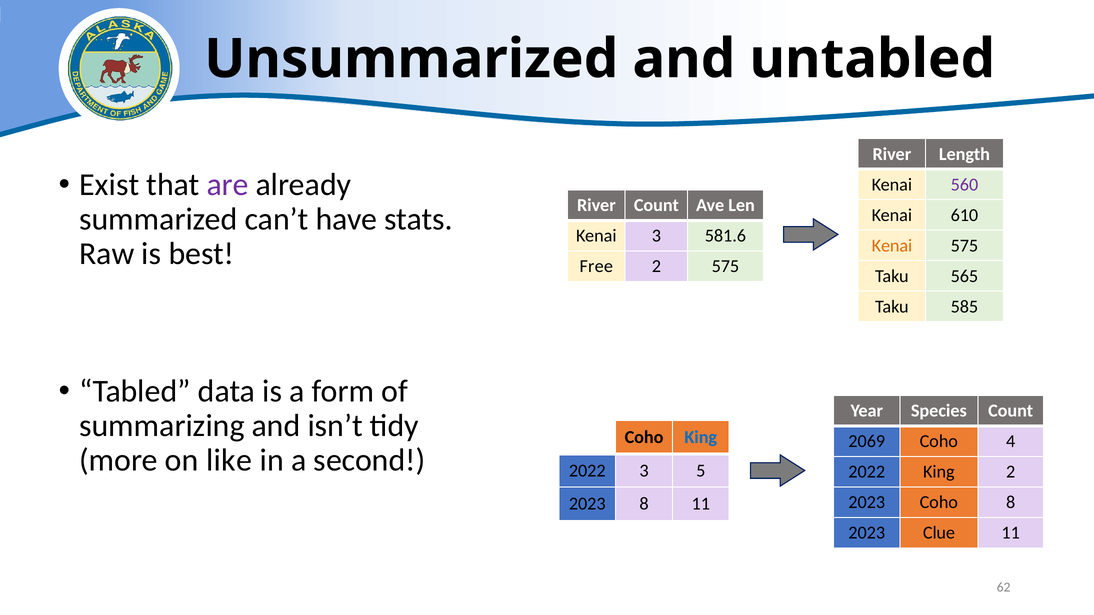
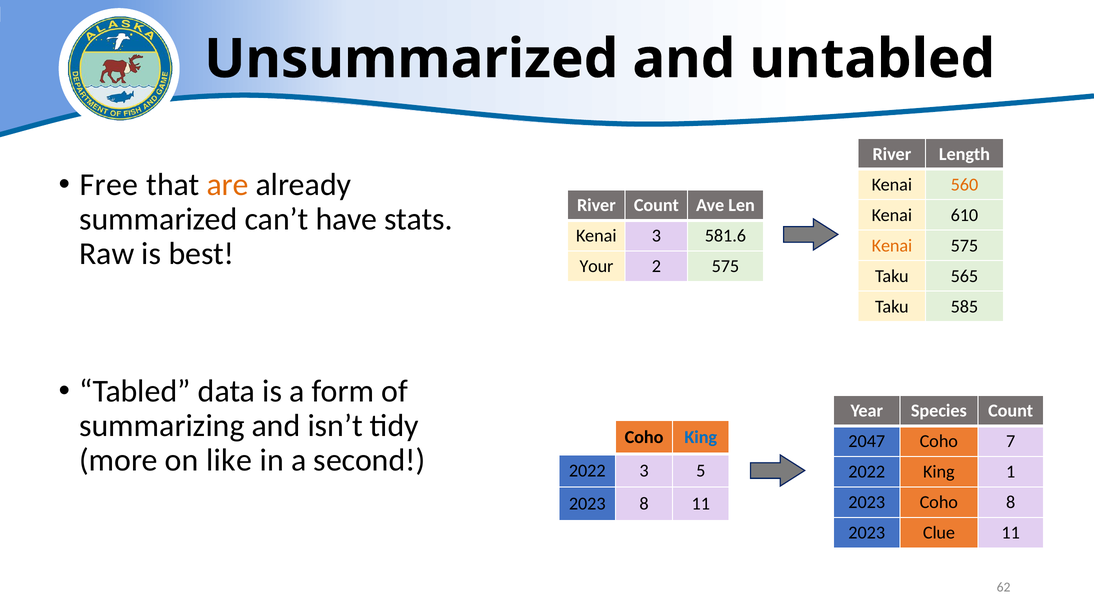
Exist: Exist -> Free (109, 185)
are colour: purple -> orange (228, 185)
560 colour: purple -> orange (964, 185)
Free: Free -> Your (596, 267)
2069: 2069 -> 2047 (867, 442)
4: 4 -> 7 (1011, 442)
King 2: 2 -> 1 (1011, 472)
